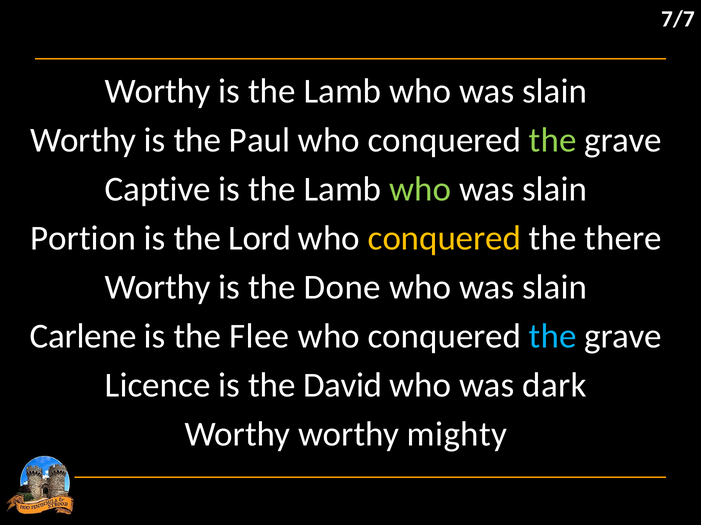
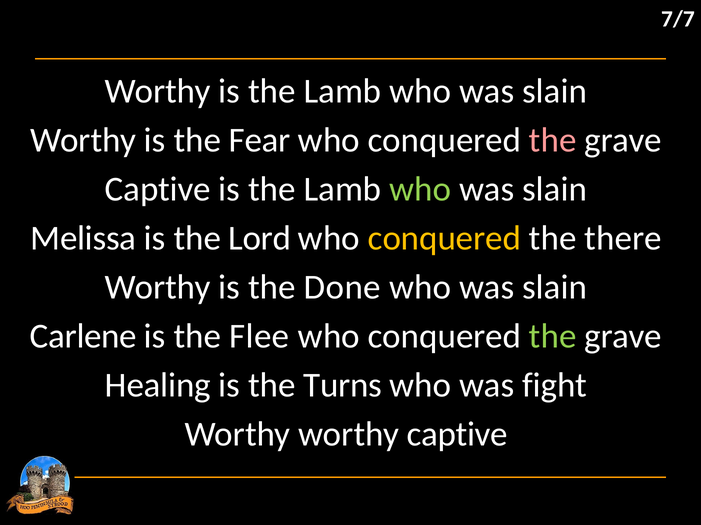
Paul: Paul -> Fear (260, 140)
the colour: light green -> pink (553, 140)
Portion: Portion -> Melissa (83, 238)
the colour: light blue -> light green (553, 336)
Licence: Licence -> Healing (158, 386)
David: David -> Turns (343, 386)
dark: dark -> fight (555, 386)
worthy mighty: mighty -> captive (457, 435)
